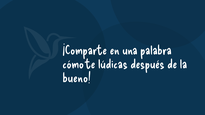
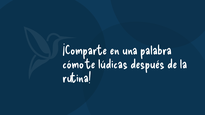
bueno: bueno -> rutina (77, 78)
